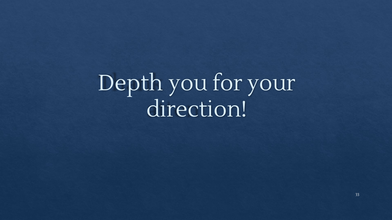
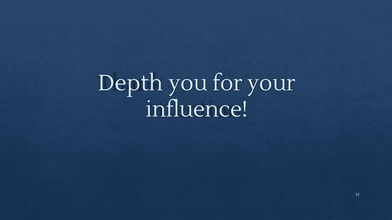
direction: direction -> influence (197, 110)
